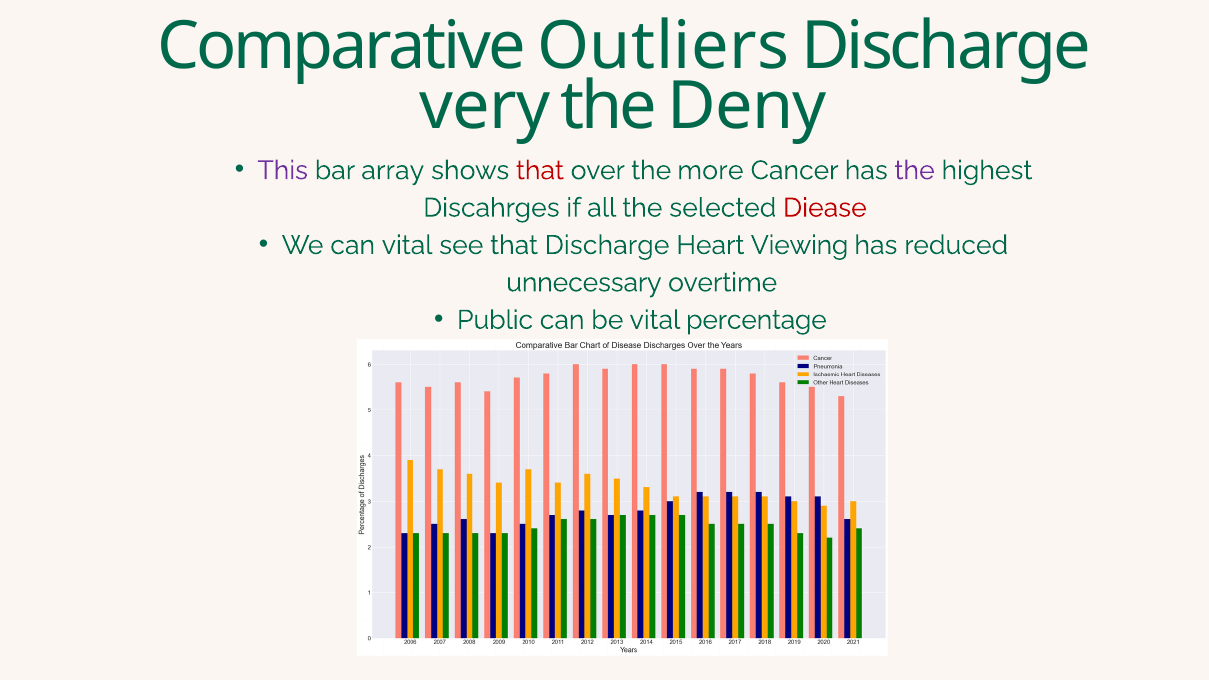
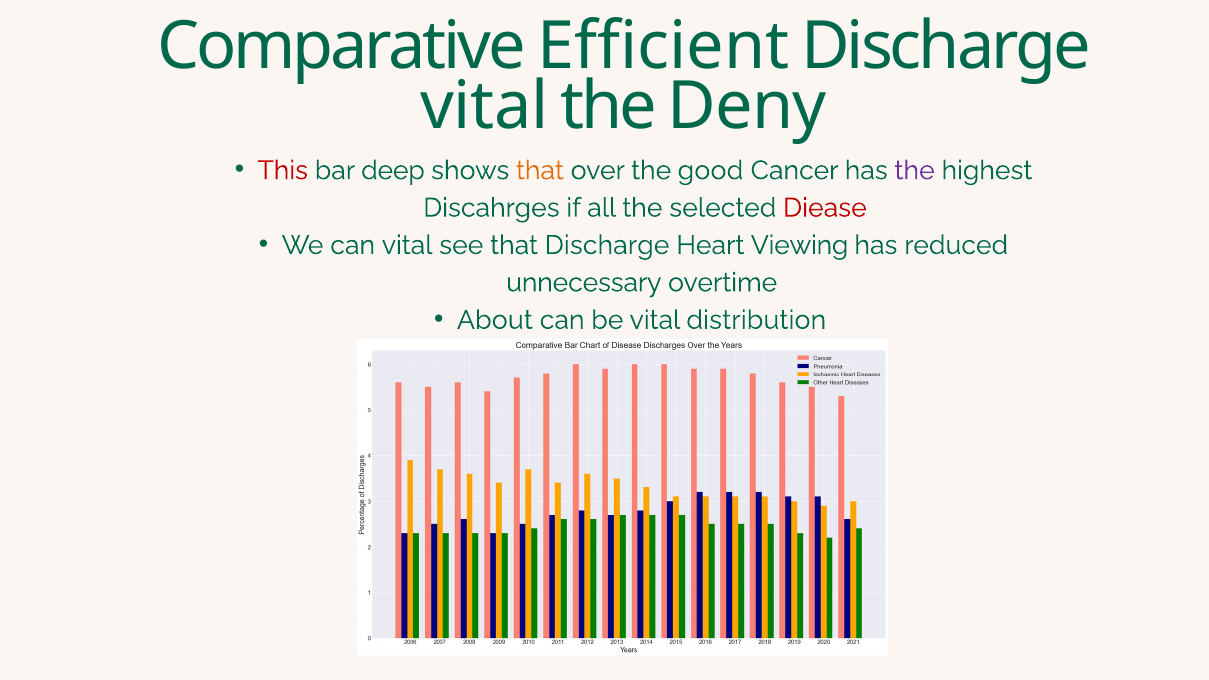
Outliers: Outliers -> Efficient (664, 47)
very: very -> vital (485, 107)
This colour: purple -> red (283, 170)
array: array -> deep (393, 170)
that colour: red -> orange (540, 170)
more: more -> good (710, 170)
Public: Public -> About (495, 320)
percentage: percentage -> distribution (756, 320)
